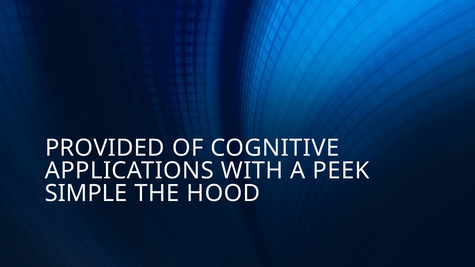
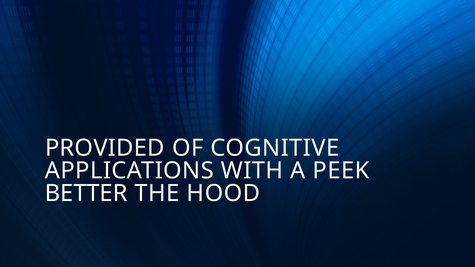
SIMPLE: SIMPLE -> BETTER (86, 194)
